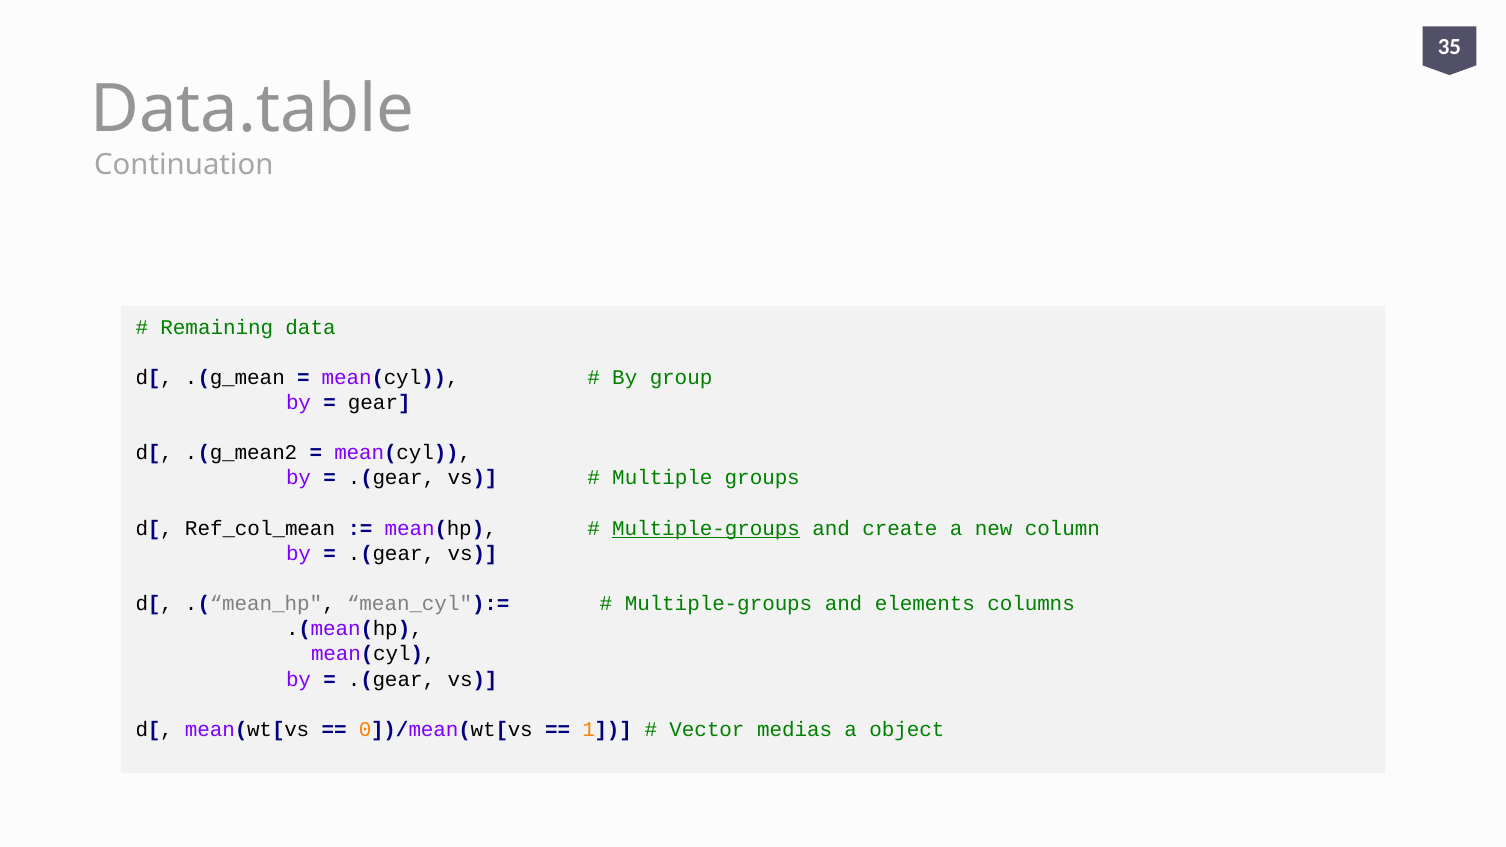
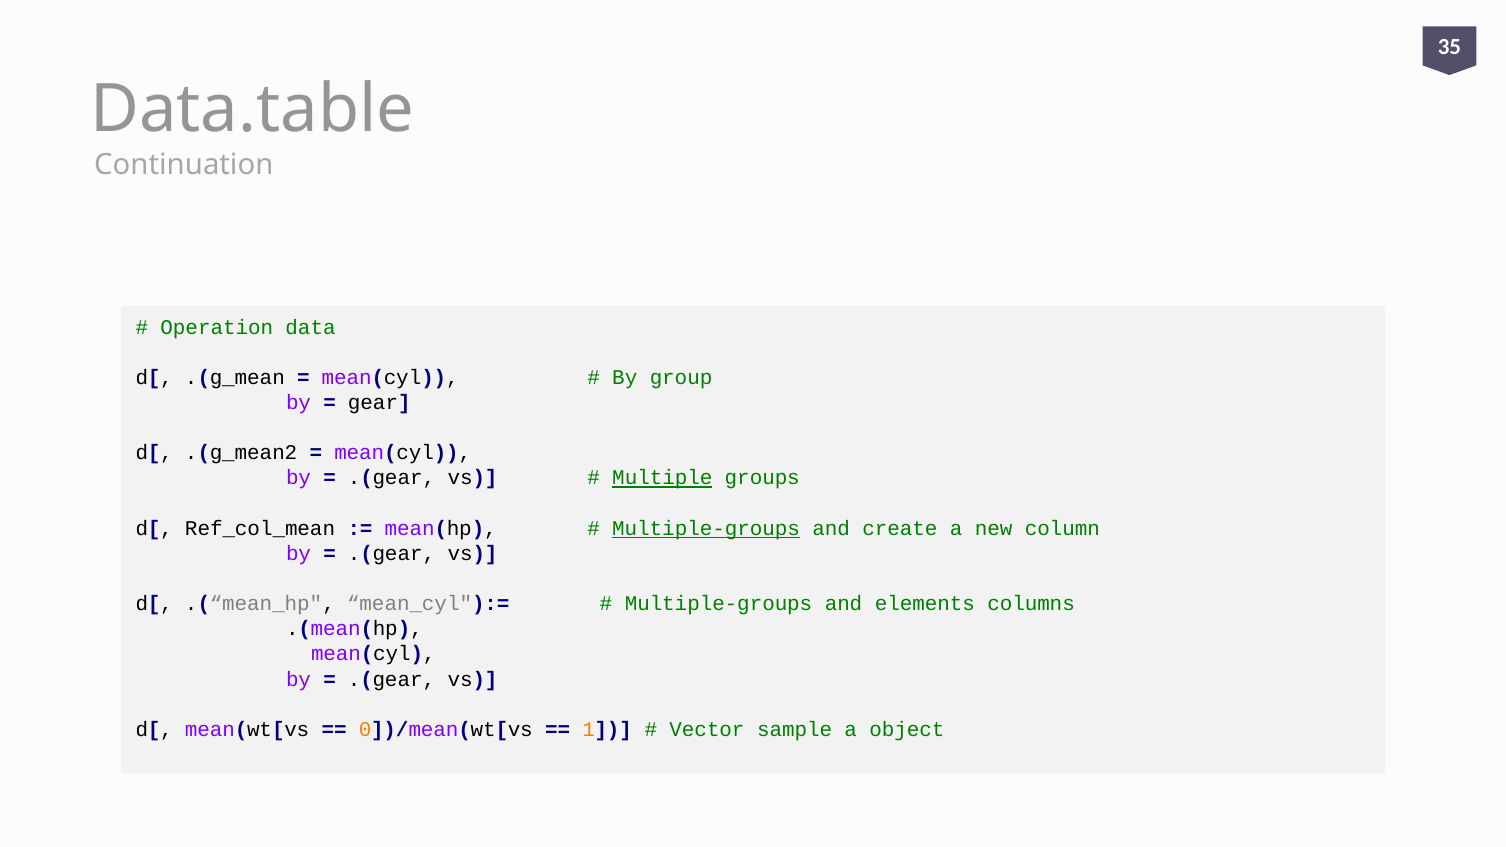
Remaining: Remaining -> Operation (217, 327)
Multiple underline: none -> present (662, 478)
medias: medias -> sample (795, 730)
